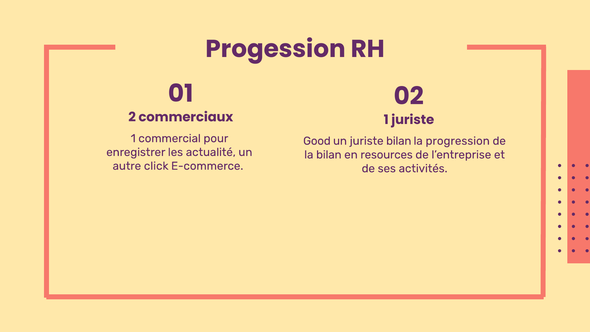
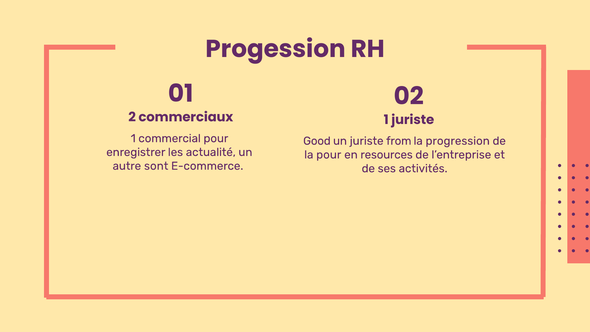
juriste bilan: bilan -> from (399, 141)
la bilan: bilan -> pour (329, 155)
click: click -> sont (156, 166)
